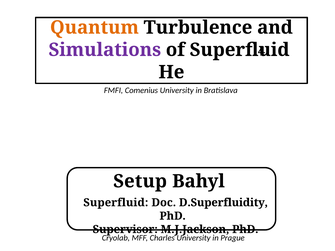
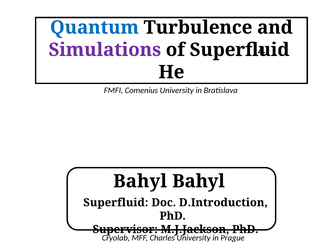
Quantum colour: orange -> blue (94, 28)
Setup: Setup -> Bahyl (140, 181)
D.Superfluidity: D.Superfluidity -> D.Introduction (223, 203)
